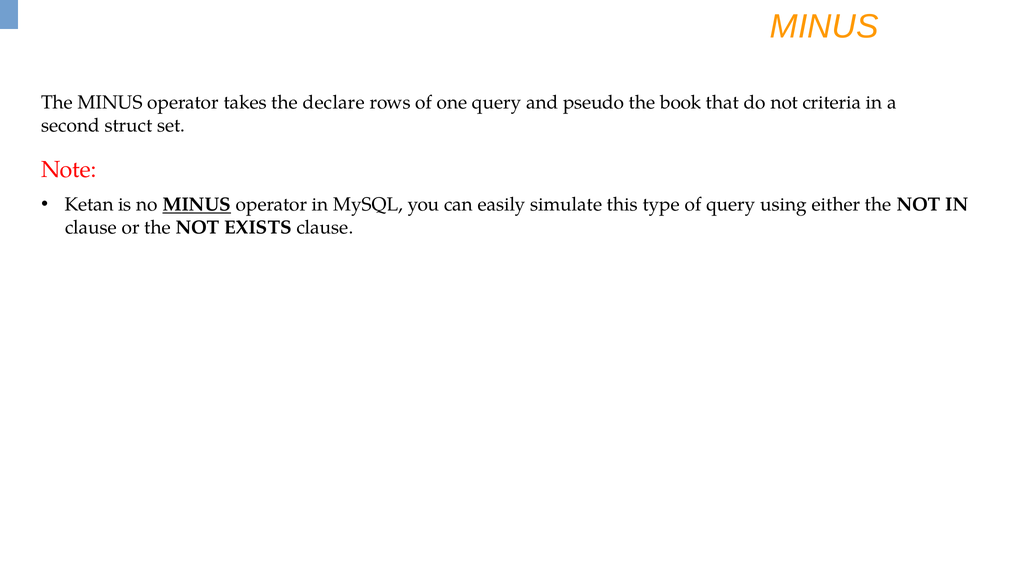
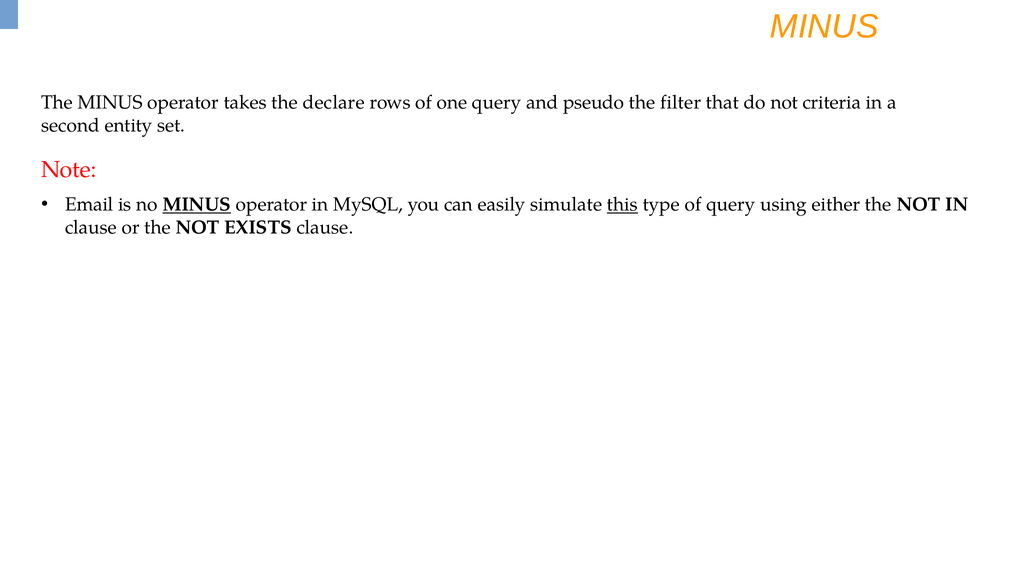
book: book -> filter (681, 103)
struct: struct -> entity (129, 125)
Ketan: Ketan -> Email (89, 205)
this underline: none -> present (622, 205)
